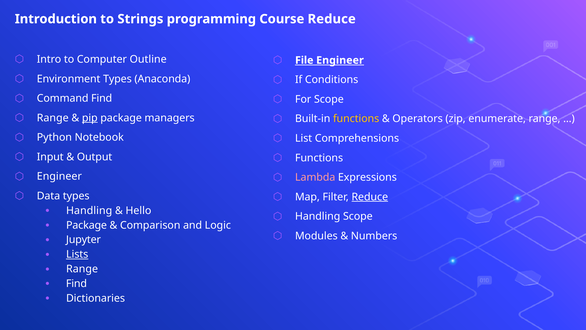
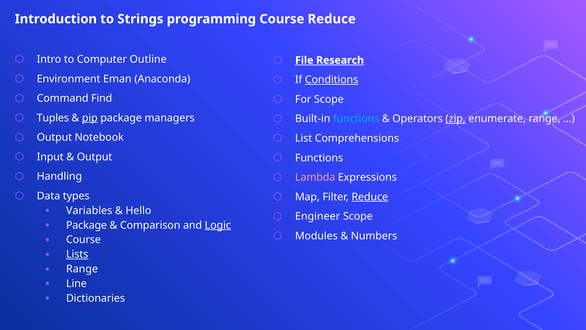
File Engineer: Engineer -> Research (340, 60)
Environment Types: Types -> Eman (117, 79)
Conditions underline: none -> present (332, 80)
Range: Range -> Tuples (53, 118)
functions colour: yellow -> light blue (356, 119)
zip underline: none -> present (456, 119)
Python: Python -> Output (54, 137)
Engineer: Engineer -> Handling (59, 176)
Handling: Handling -> Variables (89, 210)
Handling: Handling -> Engineer (318, 216)
Logic underline: none -> present (218, 225)
Jupyter: Jupyter -> Course (83, 240)
Find: Find -> Line (76, 283)
